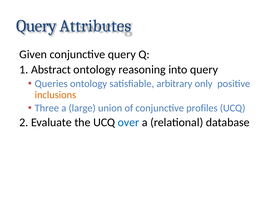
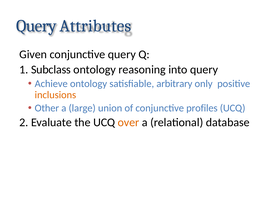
Abstract: Abstract -> Subclass (51, 70)
Queries: Queries -> Achieve (51, 84)
Three: Three -> Other (47, 108)
over colour: blue -> orange (128, 123)
